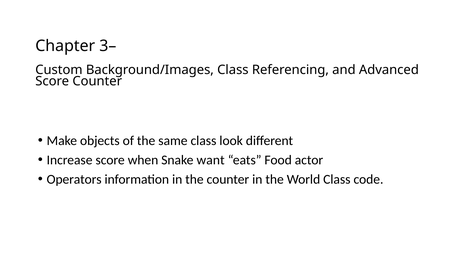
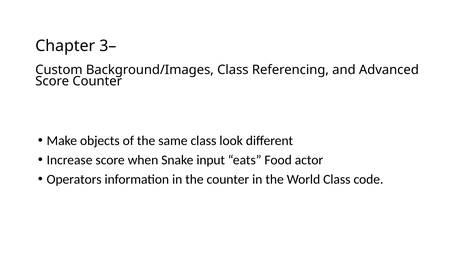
want: want -> input (211, 160)
